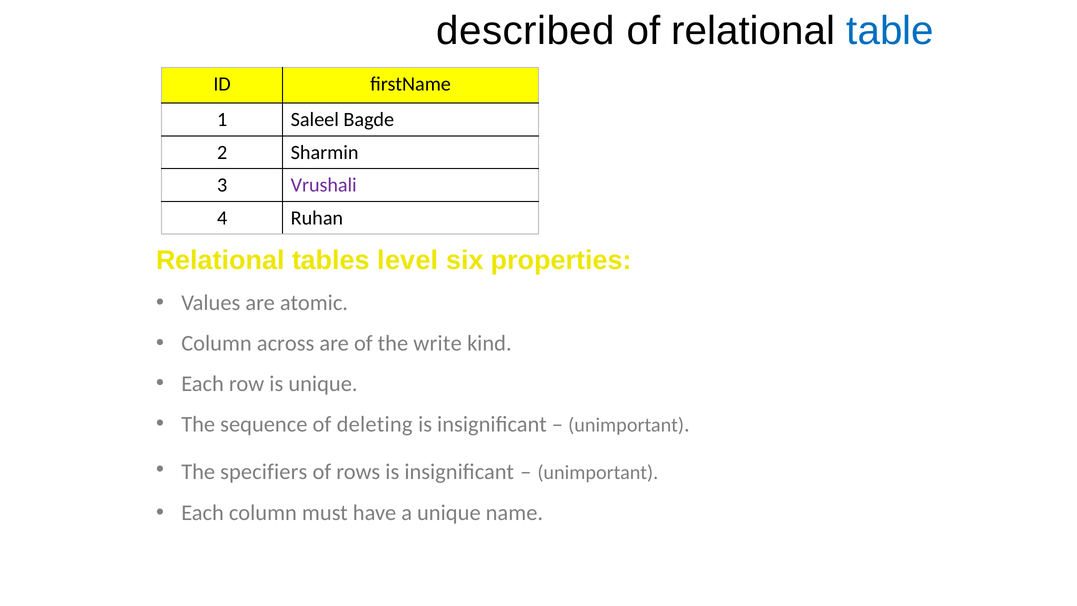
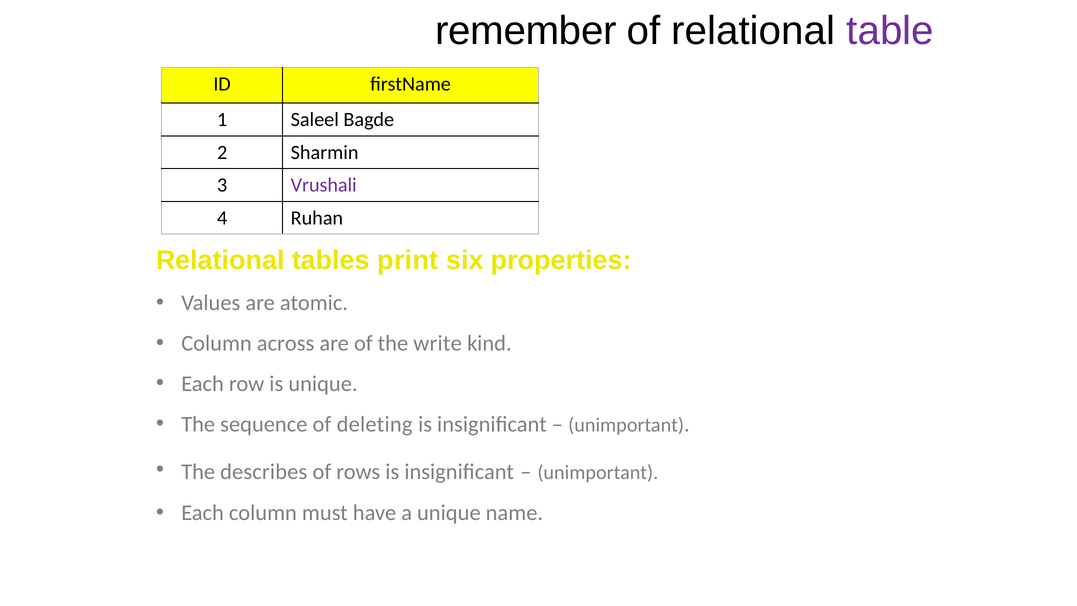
described: described -> remember (526, 31)
table colour: blue -> purple (890, 31)
level: level -> print (408, 260)
specifiers: specifiers -> describes (264, 472)
